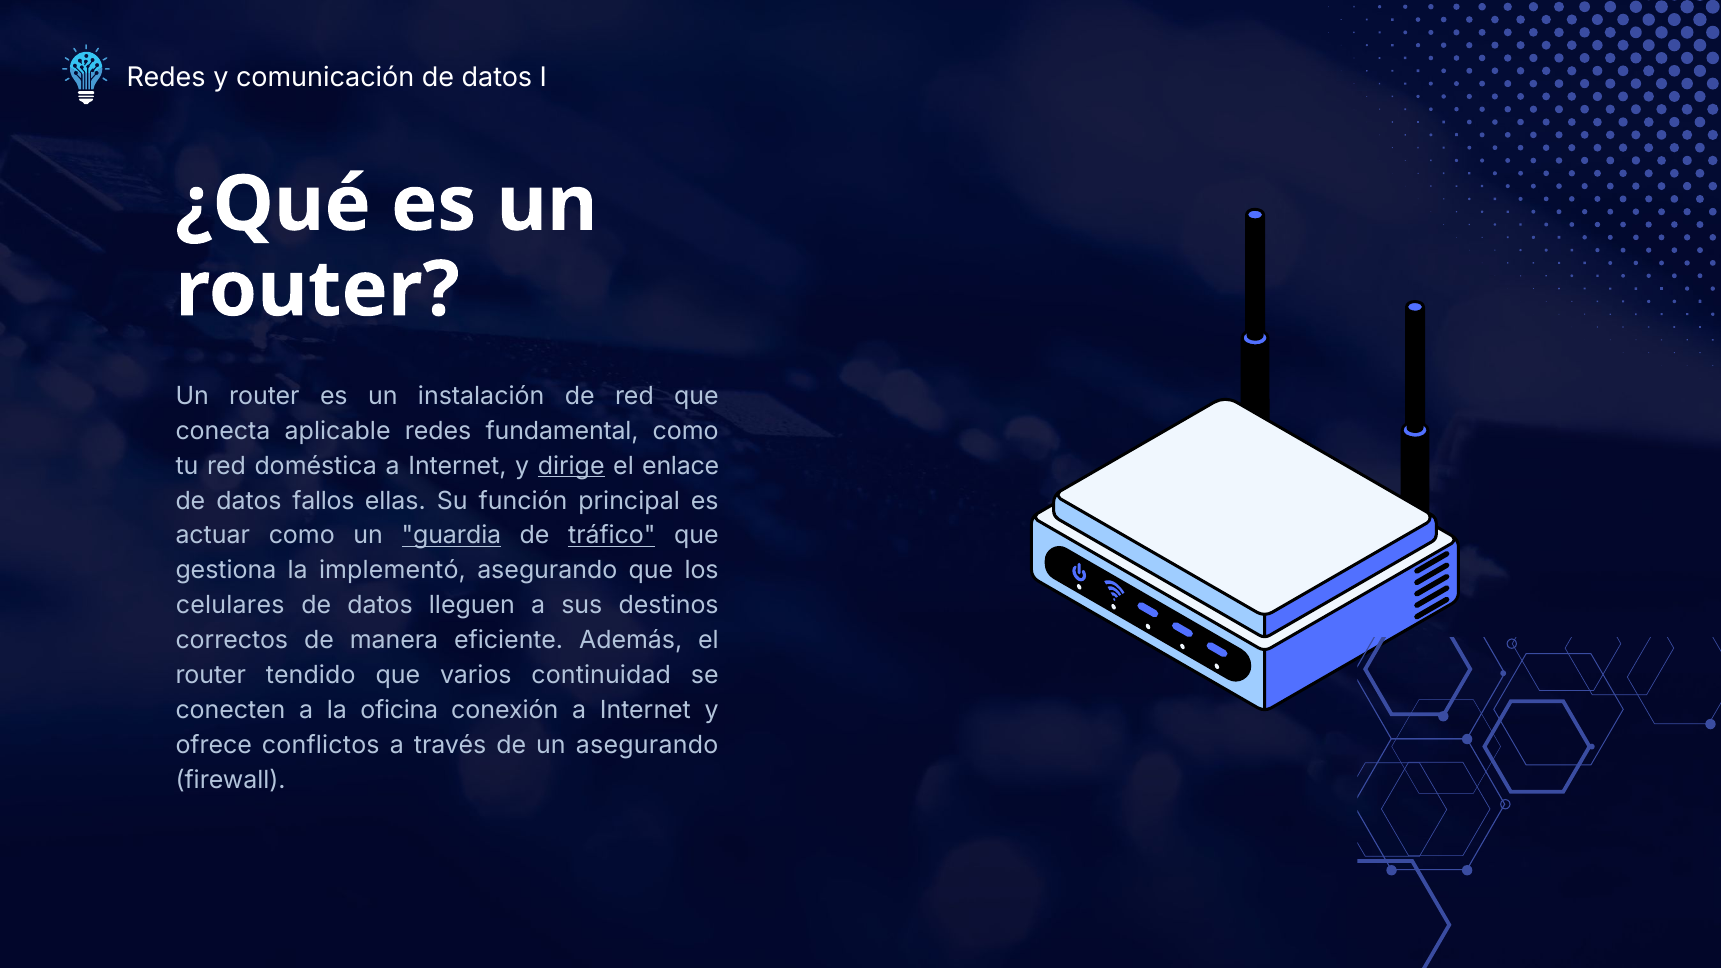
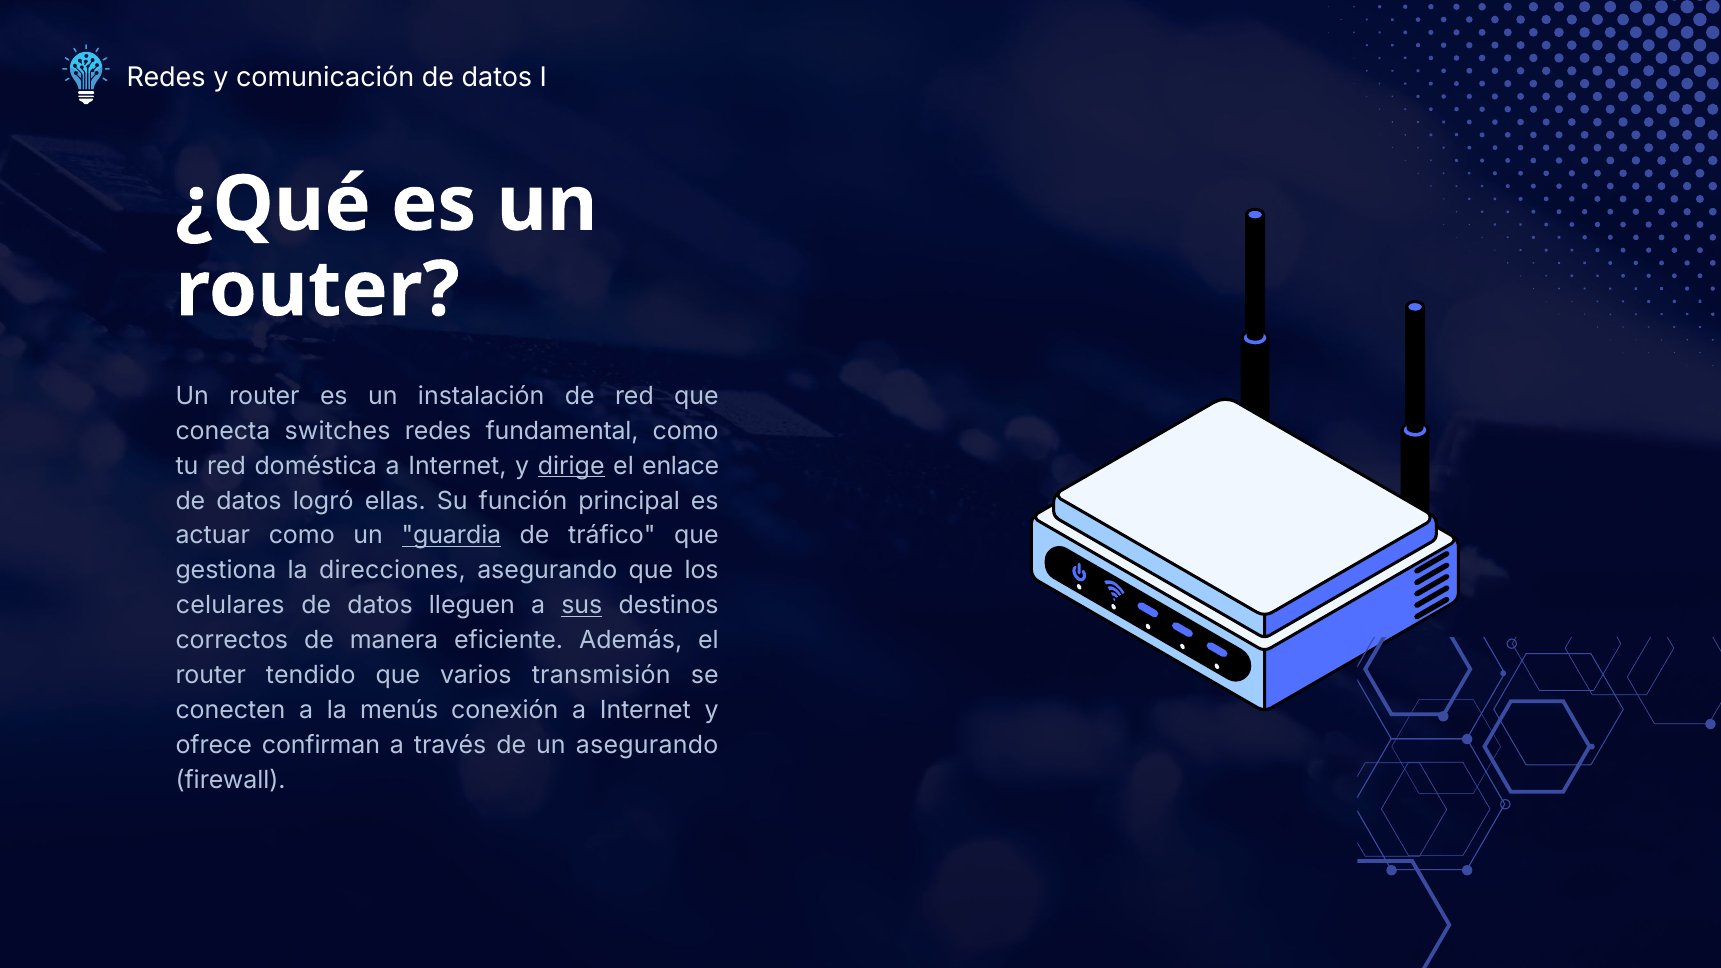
aplicable: aplicable -> switches (338, 431)
fallos: fallos -> logró (323, 501)
tráfico underline: present -> none (612, 536)
implementó: implementó -> direcciones (392, 571)
sus underline: none -> present (582, 606)
continuidad: continuidad -> transmisión (601, 675)
oficina: oficina -> menús (399, 710)
conflictos: conflictos -> confirman (321, 745)
